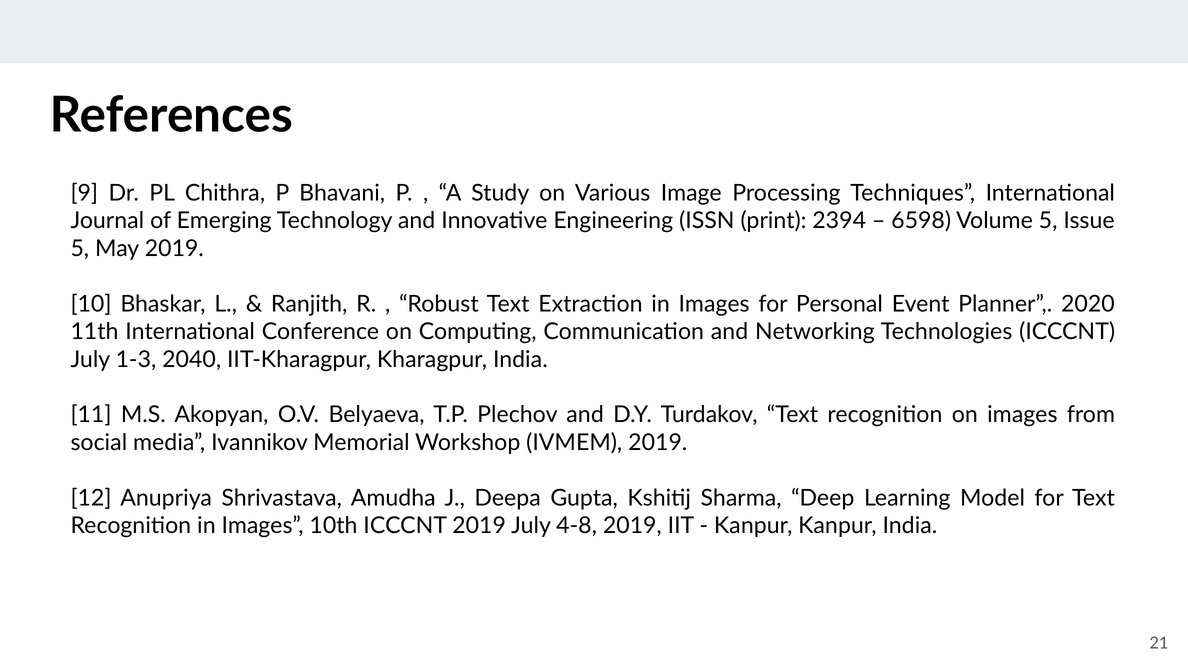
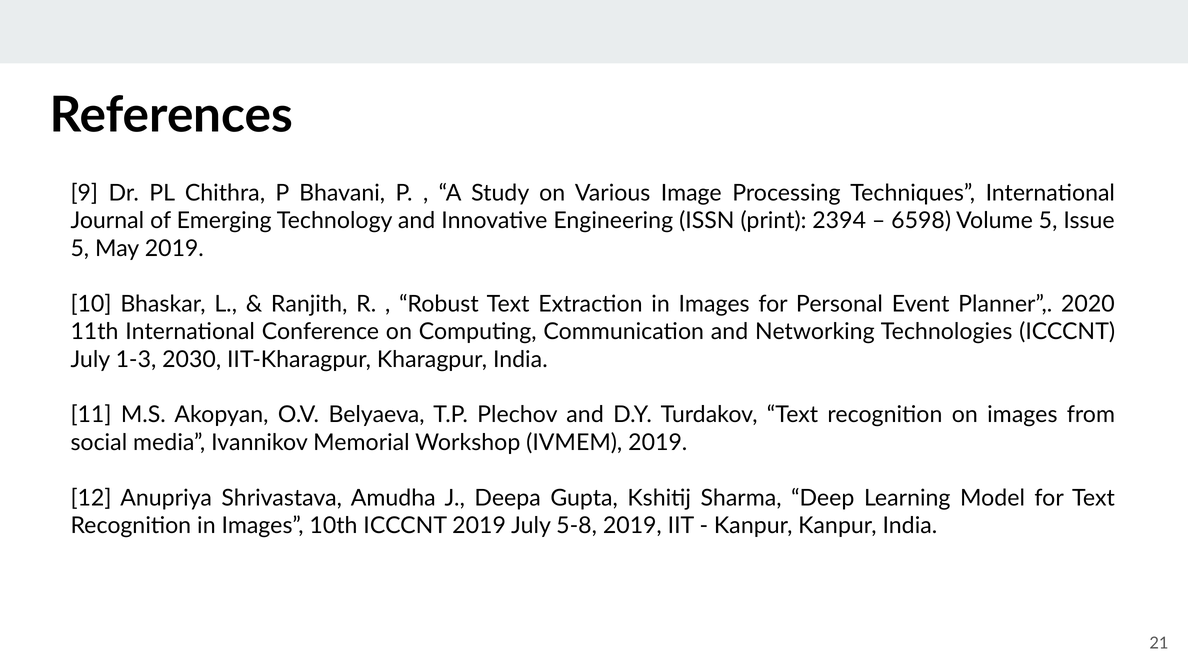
2040: 2040 -> 2030 (192, 360)
4-8: 4-8 -> 5-8 (577, 526)
